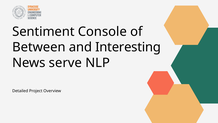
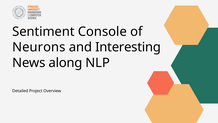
Between: Between -> Neurons (39, 47)
serve: serve -> along (66, 63)
